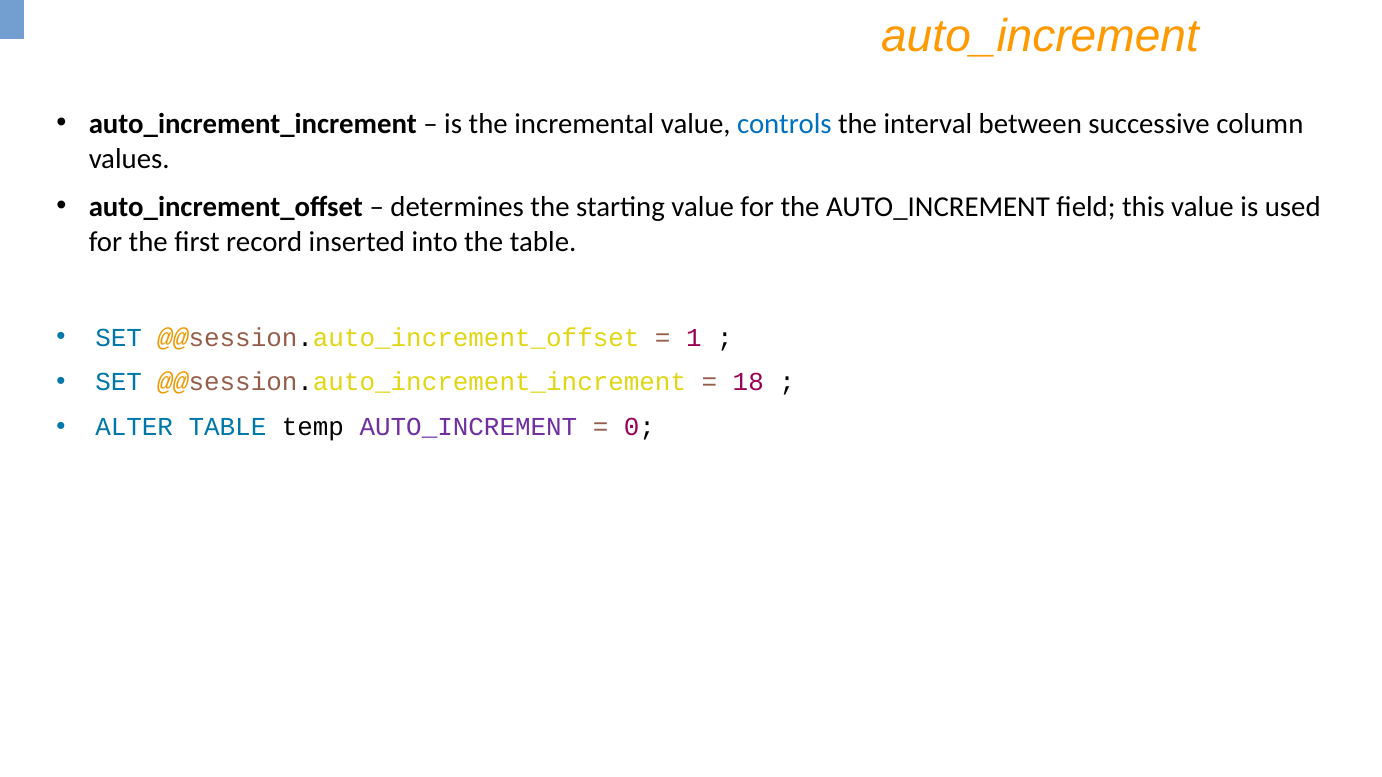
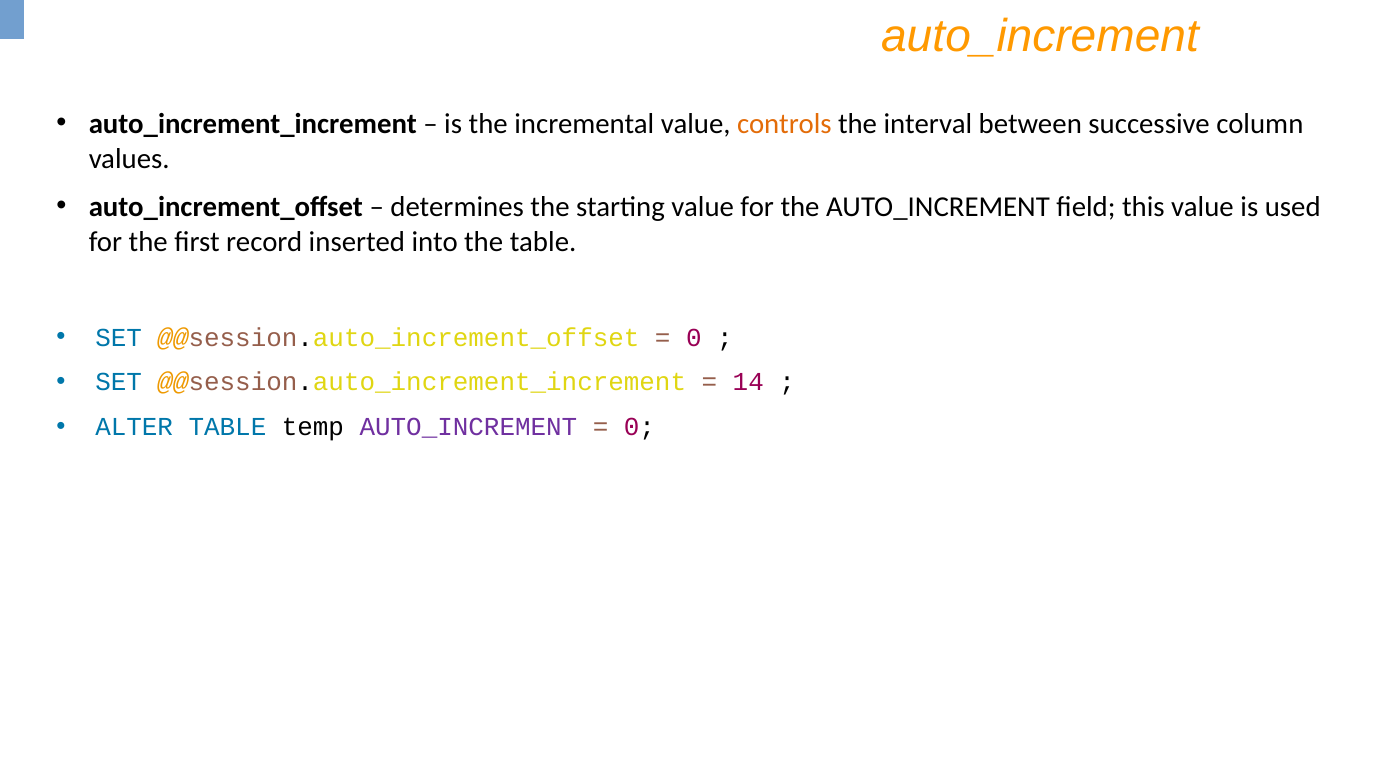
controls colour: blue -> orange (784, 124)
1: 1 -> 0 (694, 338)
18: 18 -> 14 (748, 383)
